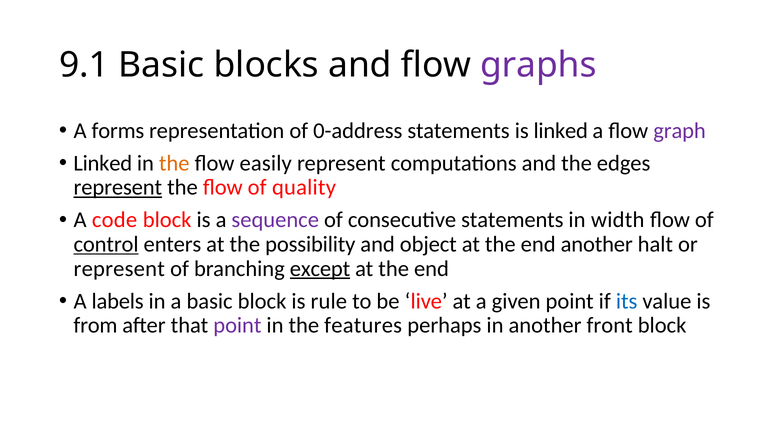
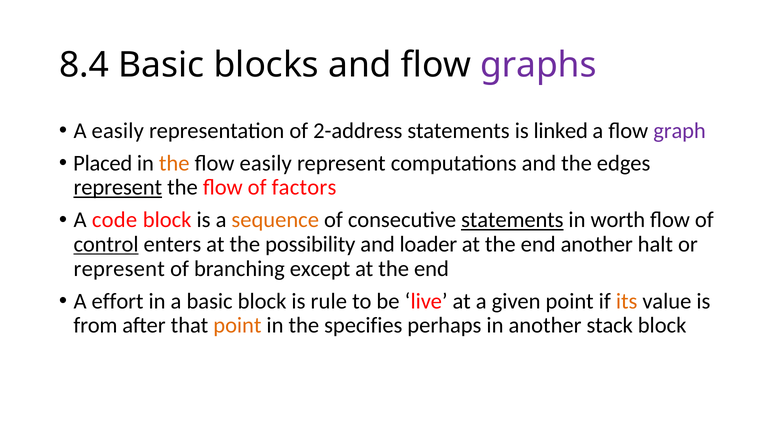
9.1: 9.1 -> 8.4 (84, 65)
A forms: forms -> easily (118, 131)
0-address: 0-address -> 2-address (358, 131)
Linked: Linked -> Placed (103, 163)
quality: quality -> factors (304, 188)
sequence colour: purple -> orange (275, 220)
statements underline: none -> present (512, 220)
width: width -> worth (618, 220)
object: object -> loader (428, 245)
except underline: present -> none (320, 269)
labels: labels -> effort (118, 301)
its colour: blue -> orange (627, 301)
point colour: purple -> orange (237, 326)
features: features -> specifies (363, 326)
front: front -> stack (610, 326)
